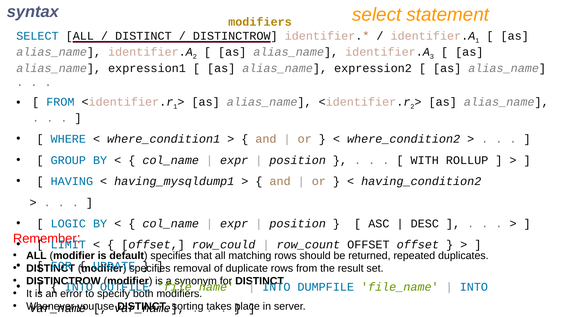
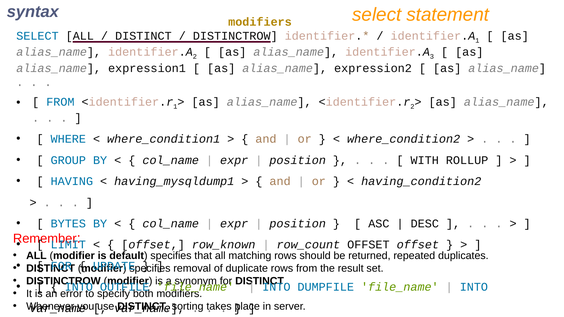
LOGIC: LOGIC -> BYTES (68, 224)
row_could: row_could -> row_known (224, 245)
